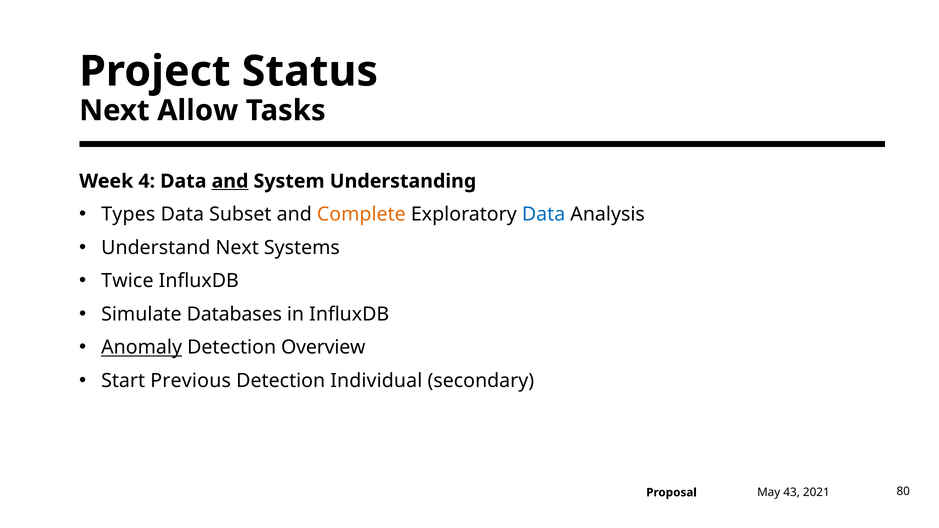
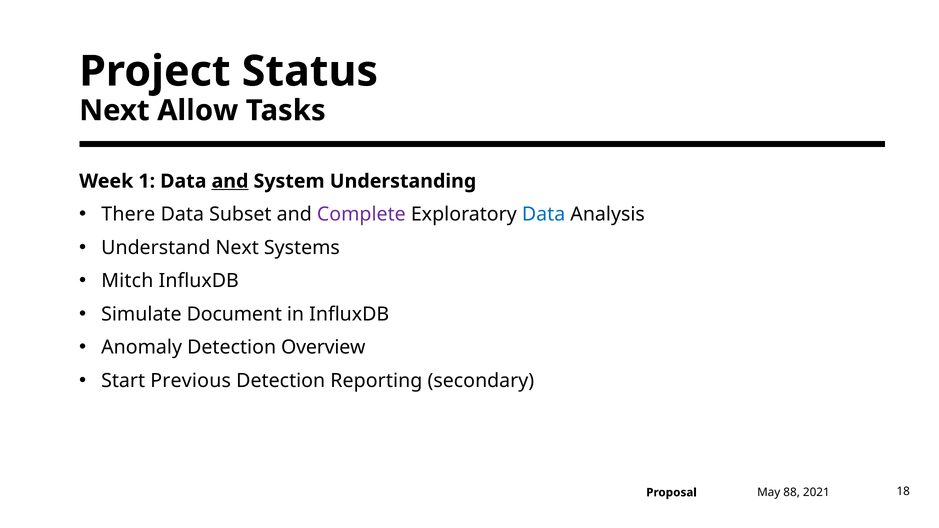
4: 4 -> 1 (147, 181)
Types: Types -> There (128, 215)
Complete colour: orange -> purple (361, 215)
Twice: Twice -> Mitch (127, 281)
Databases: Databases -> Document (234, 314)
Anomaly underline: present -> none (142, 348)
Individual: Individual -> Reporting (376, 381)
43: 43 -> 88 (792, 492)
80: 80 -> 18 (903, 492)
